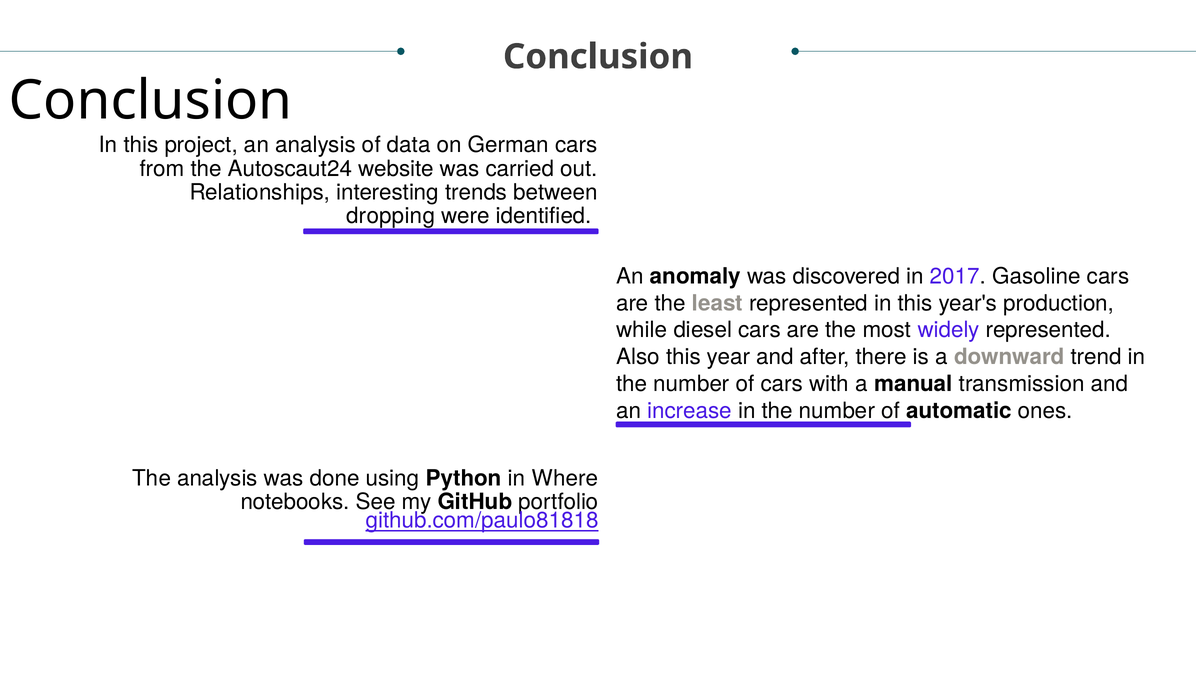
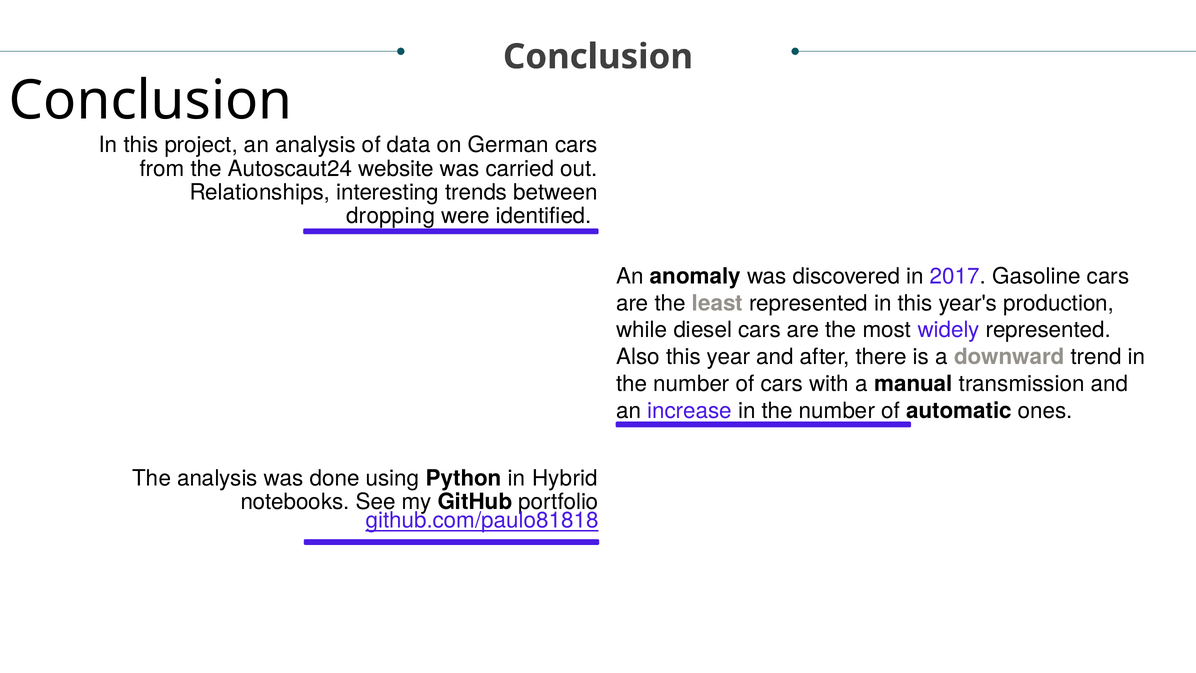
Where: Where -> Hybrid (565, 478)
